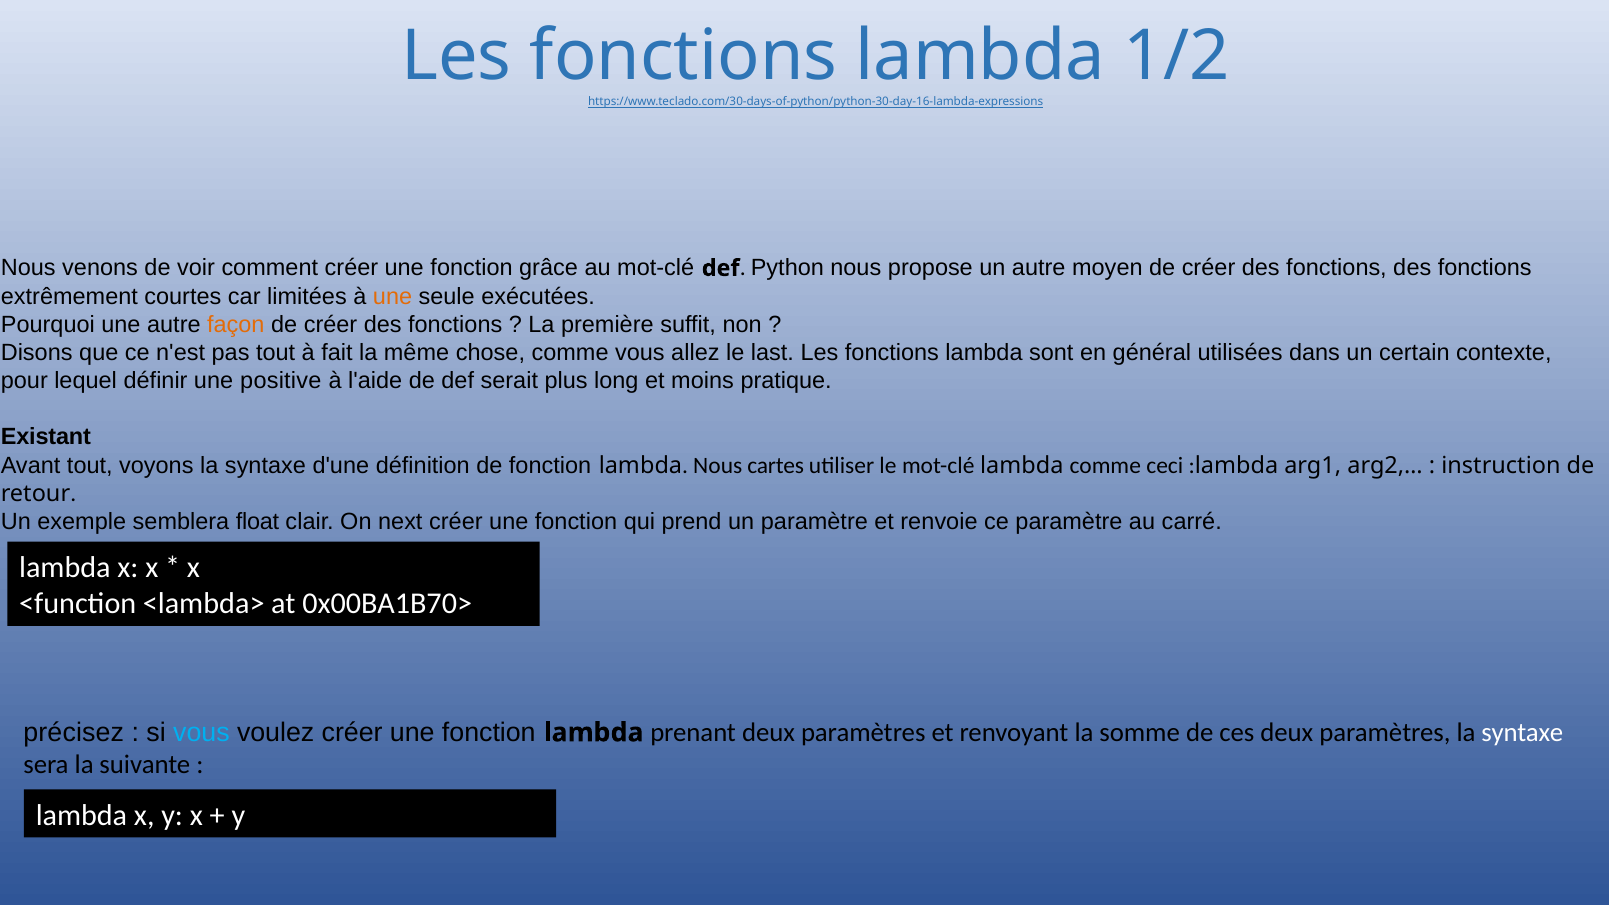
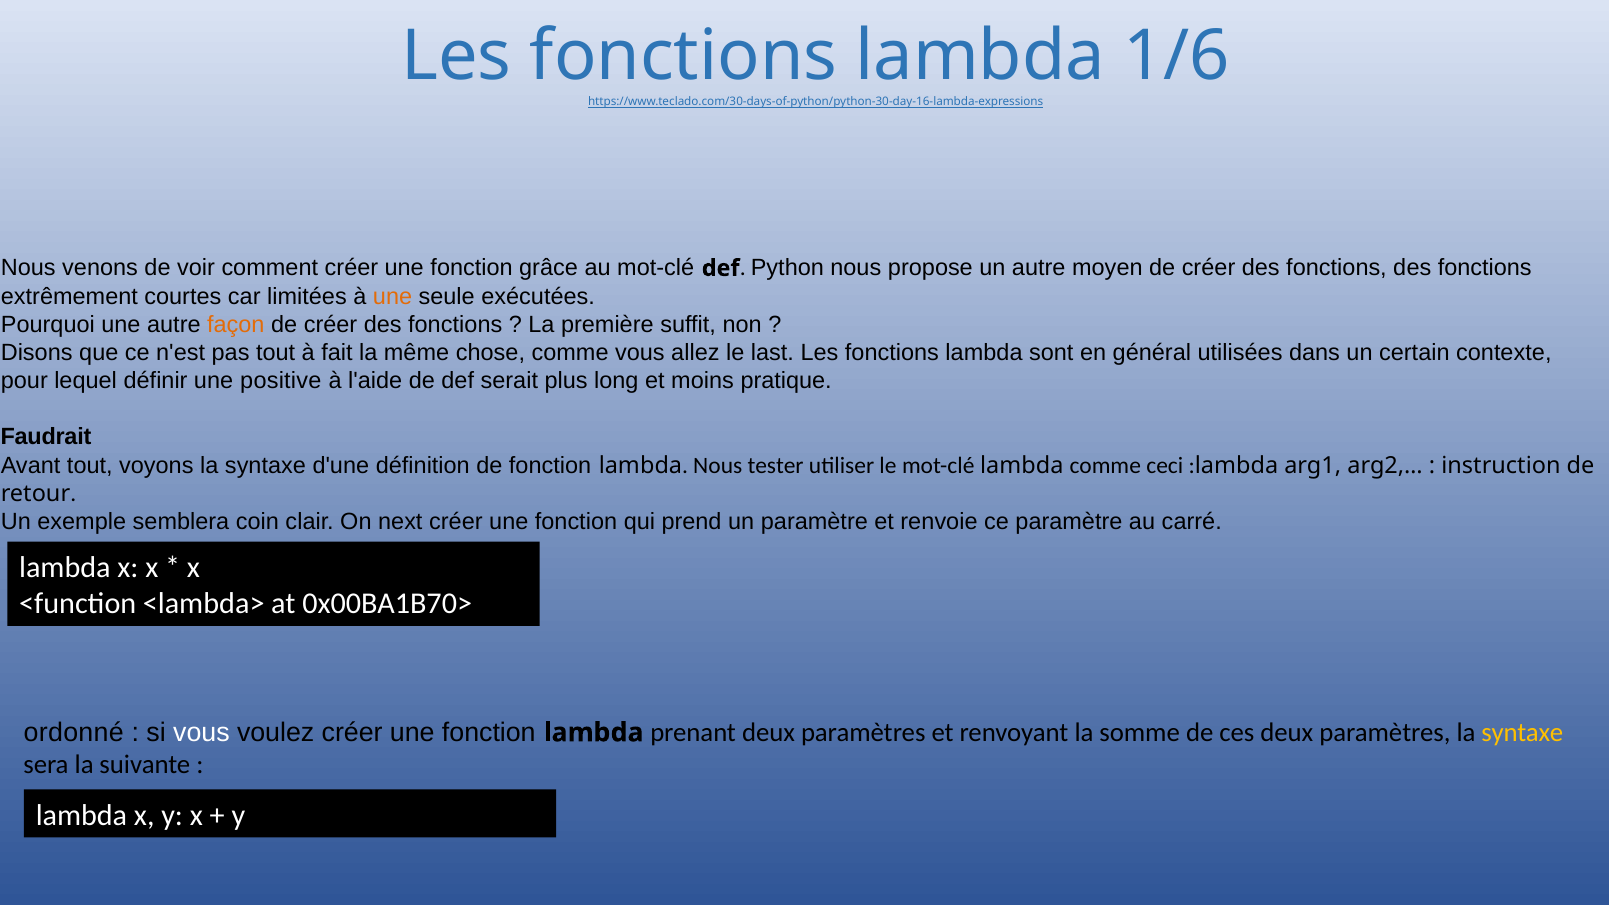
1/2: 1/2 -> 1/6 (1177, 56)
Existant: Existant -> Faudrait (46, 437)
cartes: cartes -> tester (776, 465)
float: float -> coin (257, 522)
précisez: précisez -> ordonné (74, 733)
vous colour: light blue -> white (201, 733)
syntaxe colour: white -> yellow (1522, 733)
